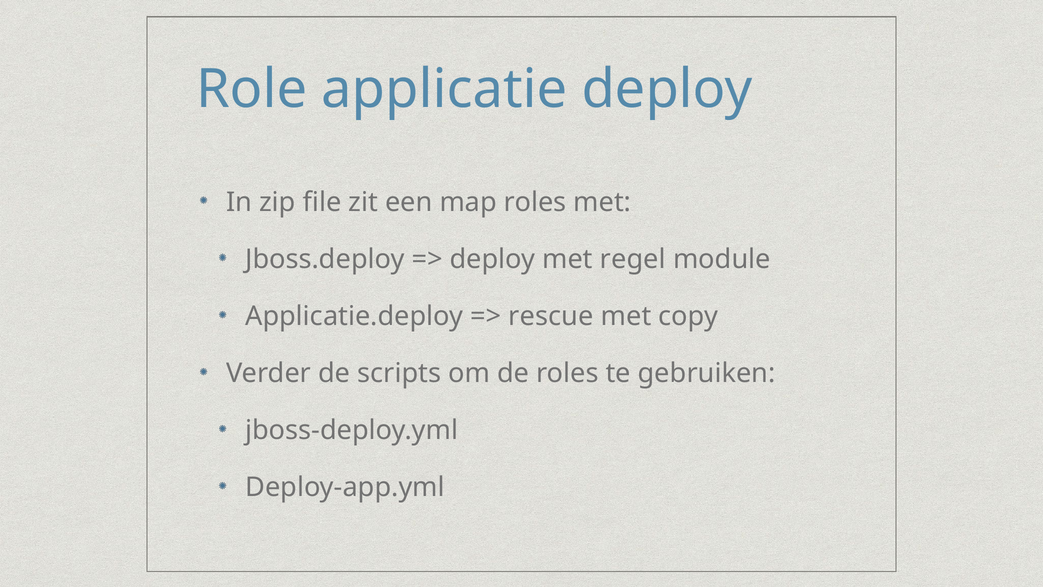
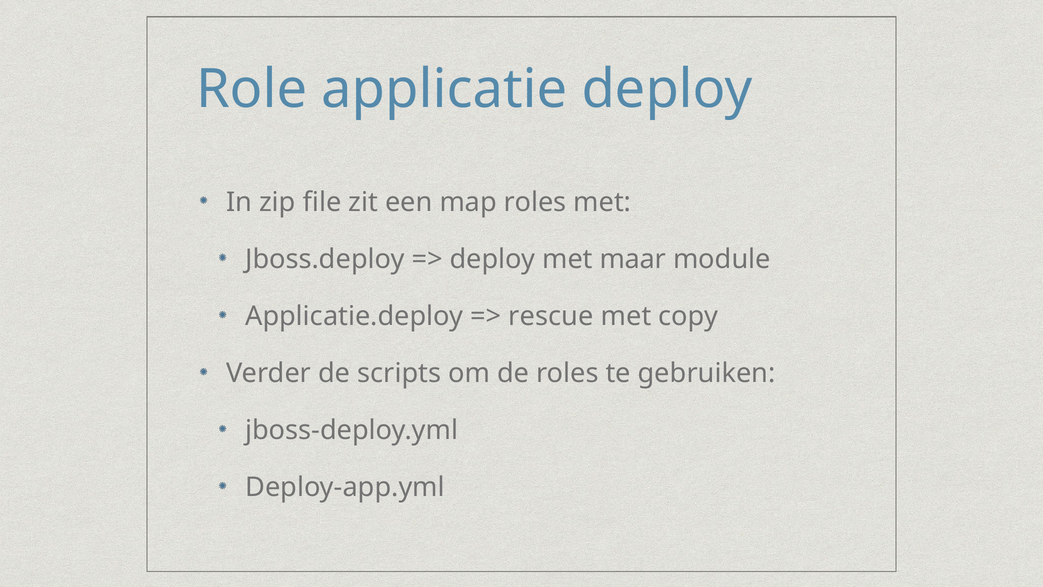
regel: regel -> maar (633, 259)
